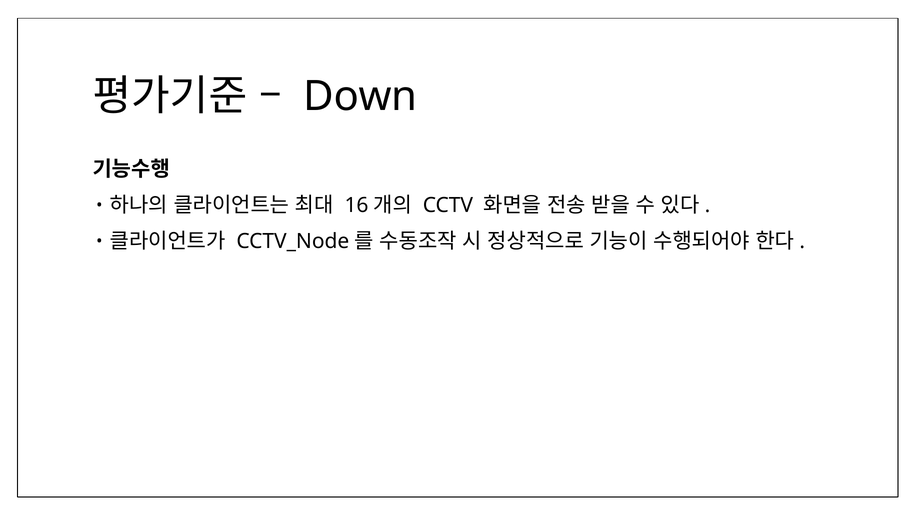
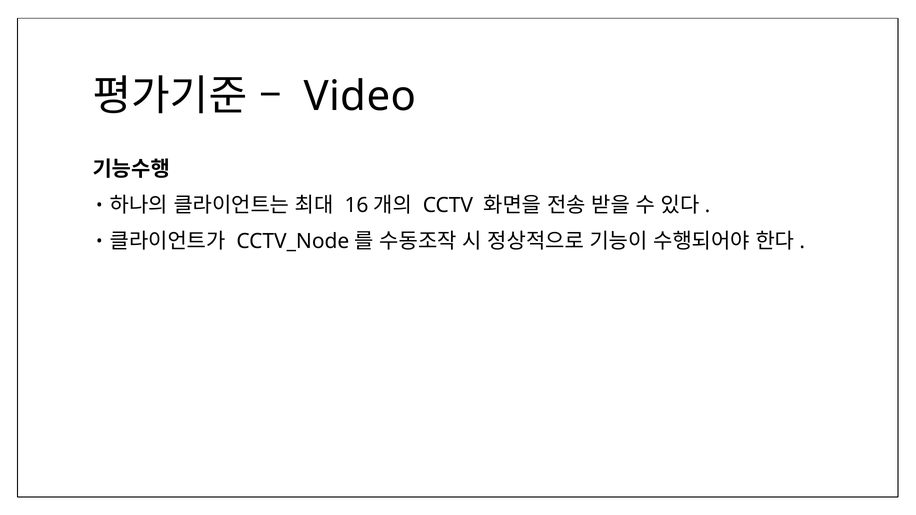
Down: Down -> Video (360, 96)
